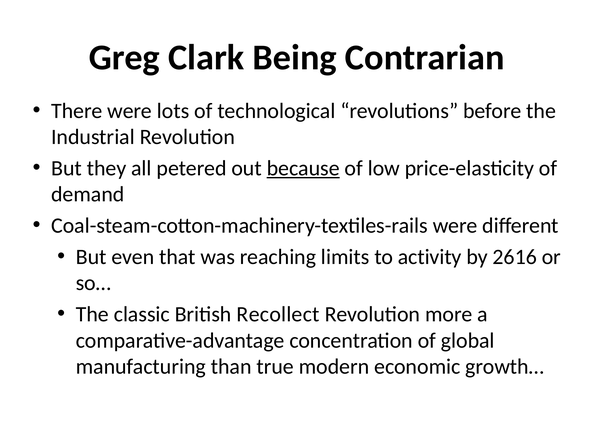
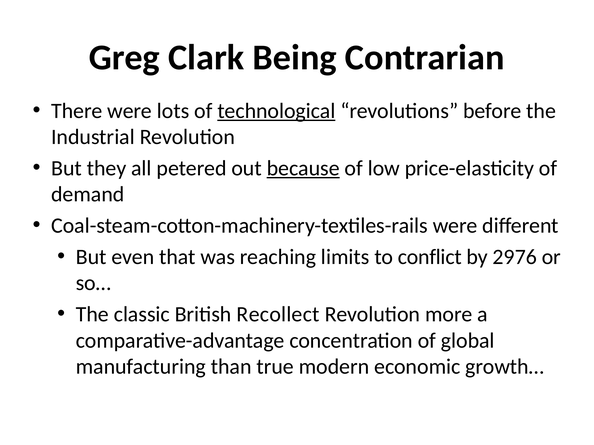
technological underline: none -> present (276, 111)
activity: activity -> conflict (430, 257)
2616: 2616 -> 2976 (515, 257)
